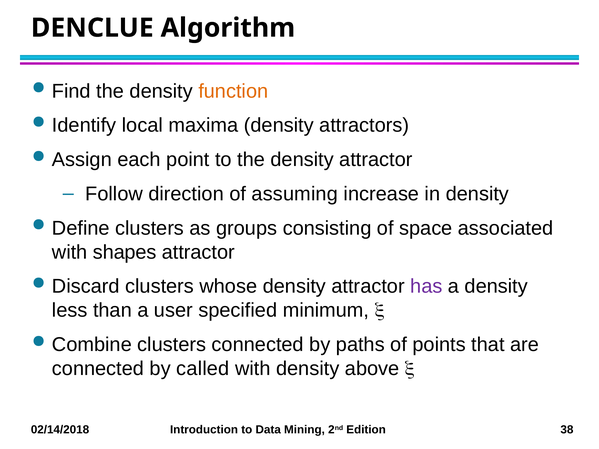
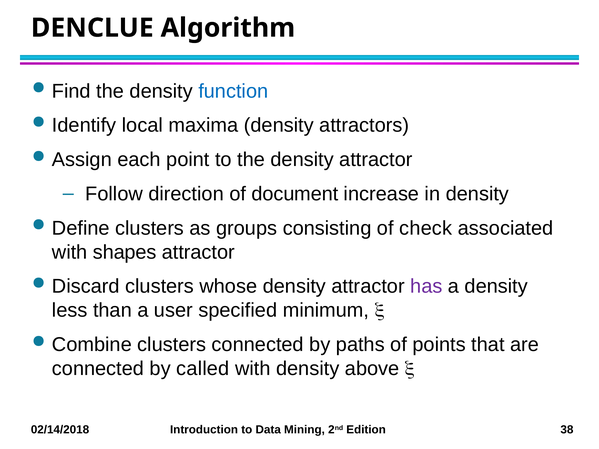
function colour: orange -> blue (233, 91)
assuming: assuming -> document (295, 194)
space: space -> check (426, 228)
